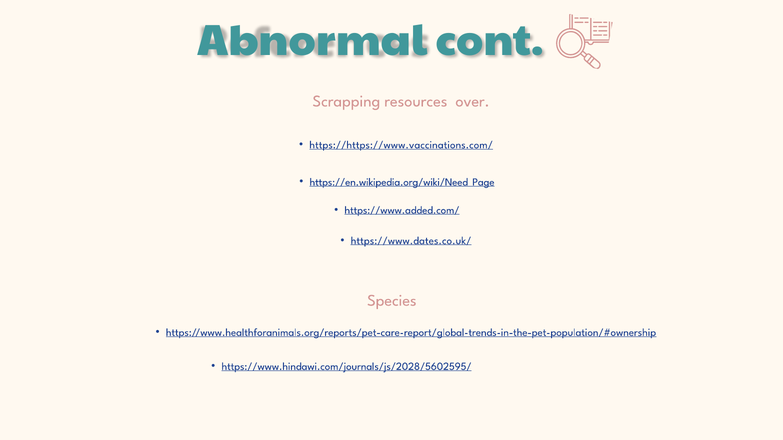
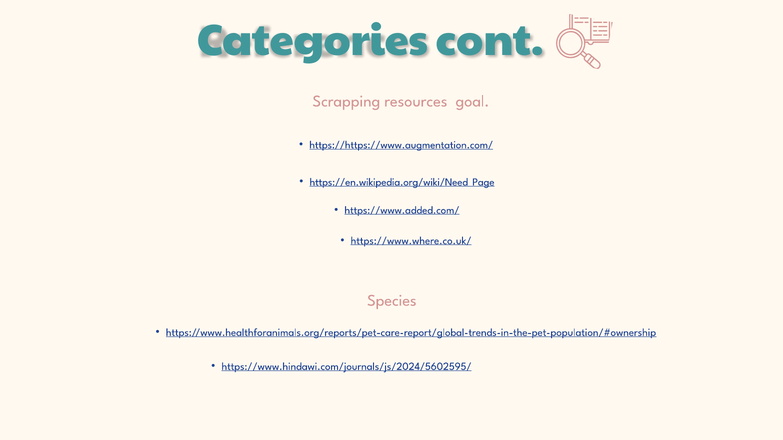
Abnormal: Abnormal -> Categories (313, 41)
over: over -> goal (472, 101)
https://https://www.vaccinations.com/: https://https://www.vaccinations.com/ -> https://https://www.augmentation.com/ (401, 145)
https://www.dates.co.uk/: https://www.dates.co.uk/ -> https://www.where.co.uk/ (411, 241)
https://www.hindawi.com/journals/js/2028/5602595/: https://www.hindawi.com/journals/js/2028/5602595/ -> https://www.hindawi.com/journals/js/2024/5602595/ (347, 367)
